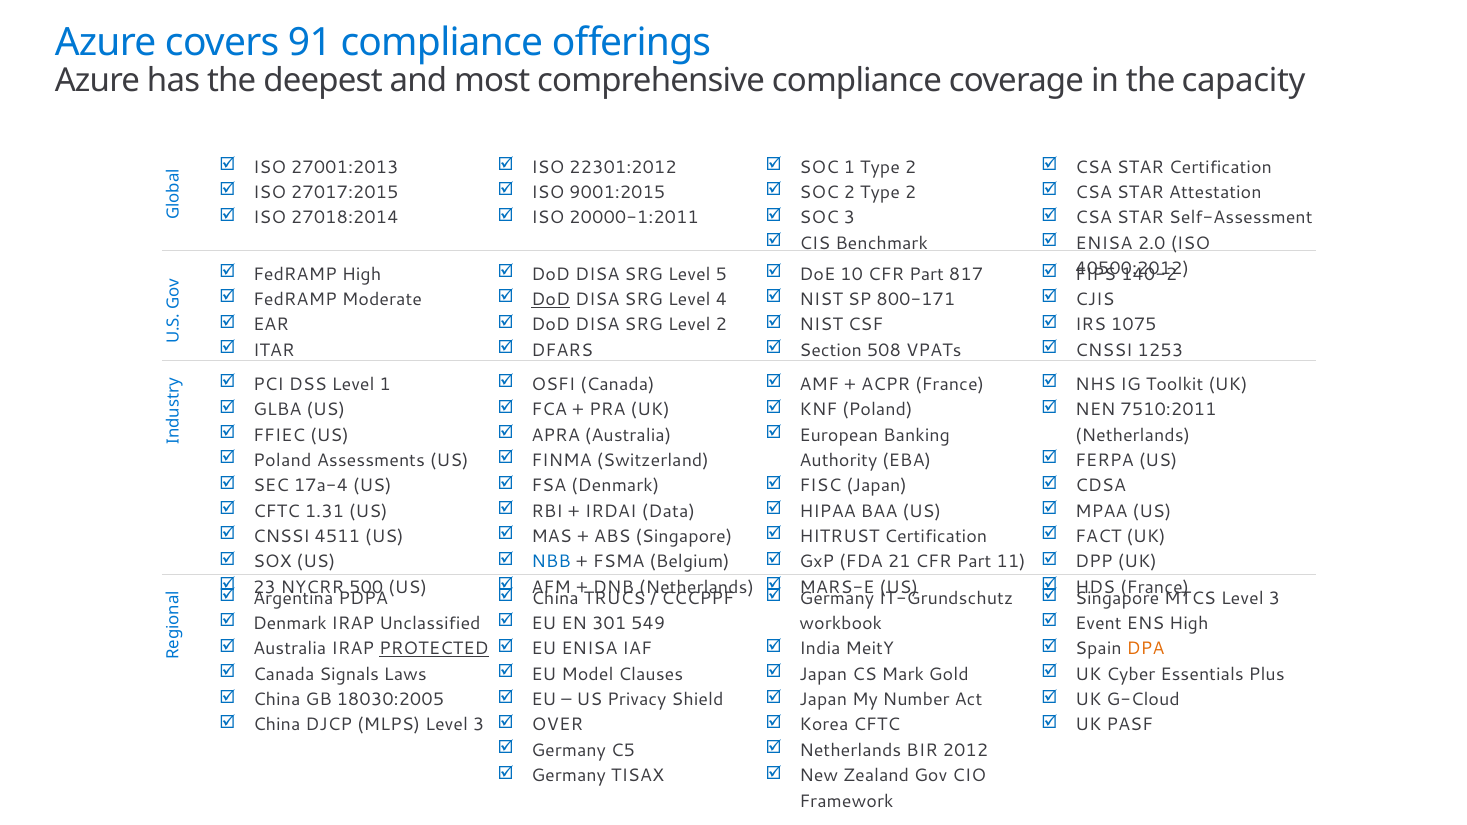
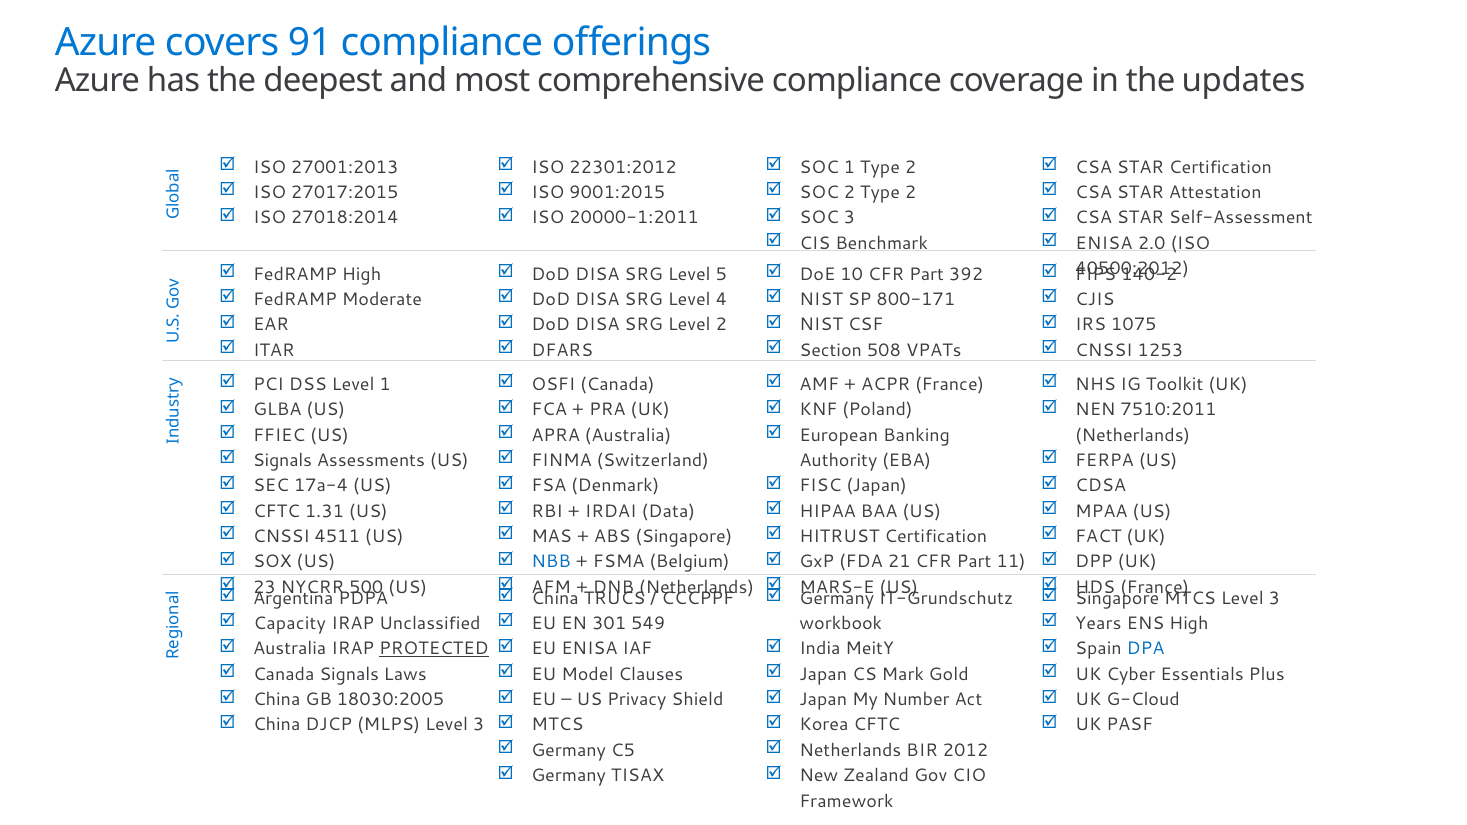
capacity: capacity -> updates (1243, 81)
817: 817 -> 392 (966, 274)
DoD underline: present -> none (551, 300)
Poland: Poland -> Signals (283, 461)
Denmark: Denmark -> Capacity (290, 624)
Event: Event -> Years (1098, 624)
DPA colour: orange -> blue (1146, 649)
OVER: OVER -> MTCS (557, 725)
